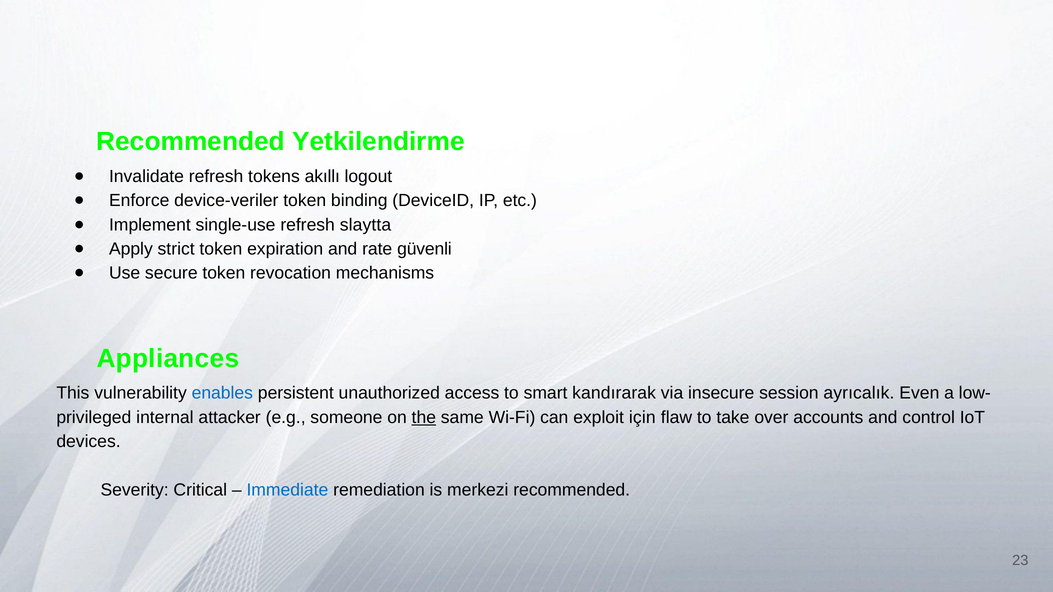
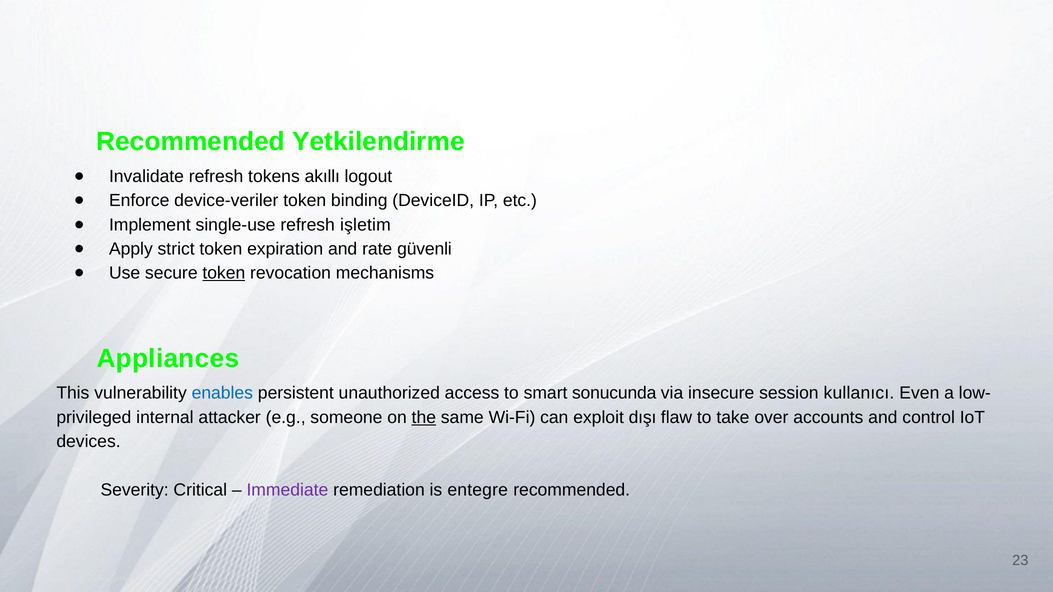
slaytta: slaytta -> işletim (365, 225)
token underline: none -> present (224, 273)
kandırarak: kandırarak -> sonucunda (614, 393)
ayrıcalık: ayrıcalık -> kullanıcı (859, 393)
için: için -> dışı (643, 418)
Immediate colour: blue -> purple (287, 490)
merkezi: merkezi -> entegre (478, 490)
